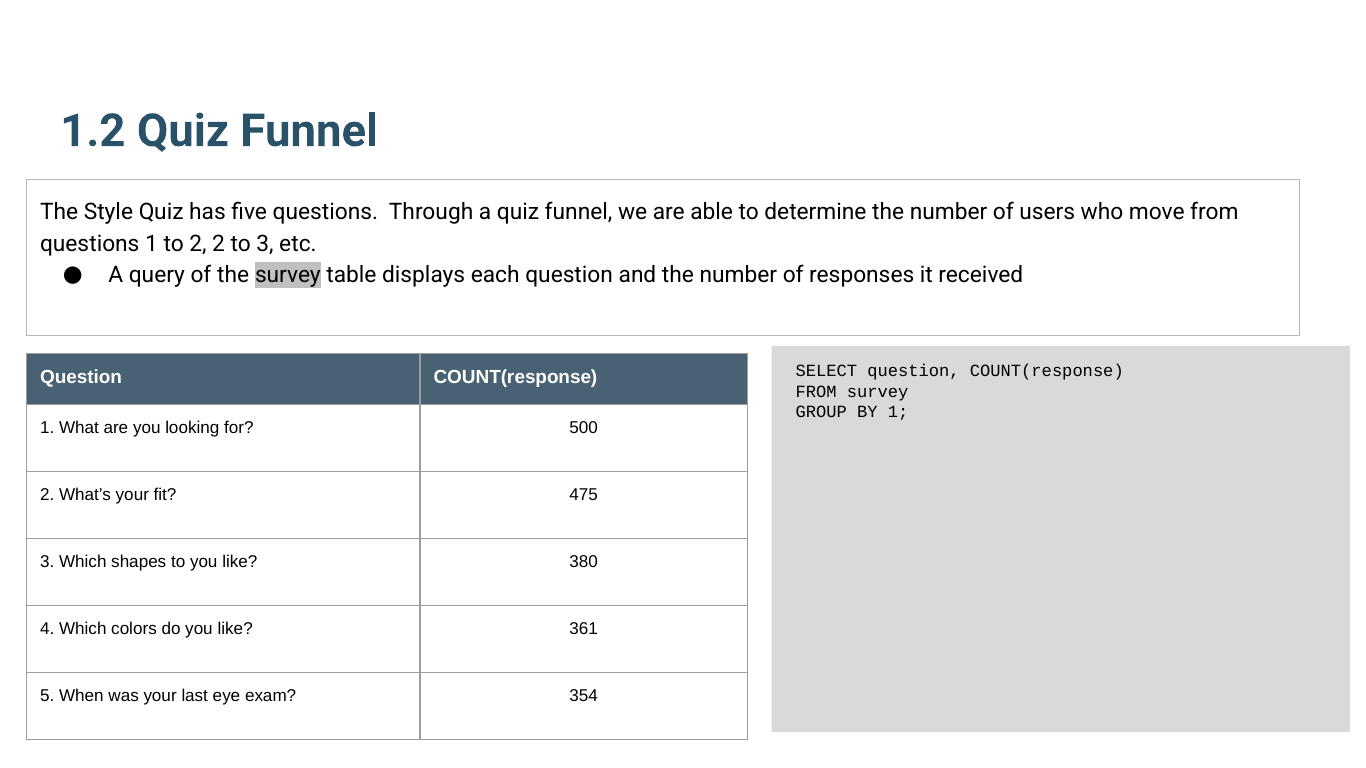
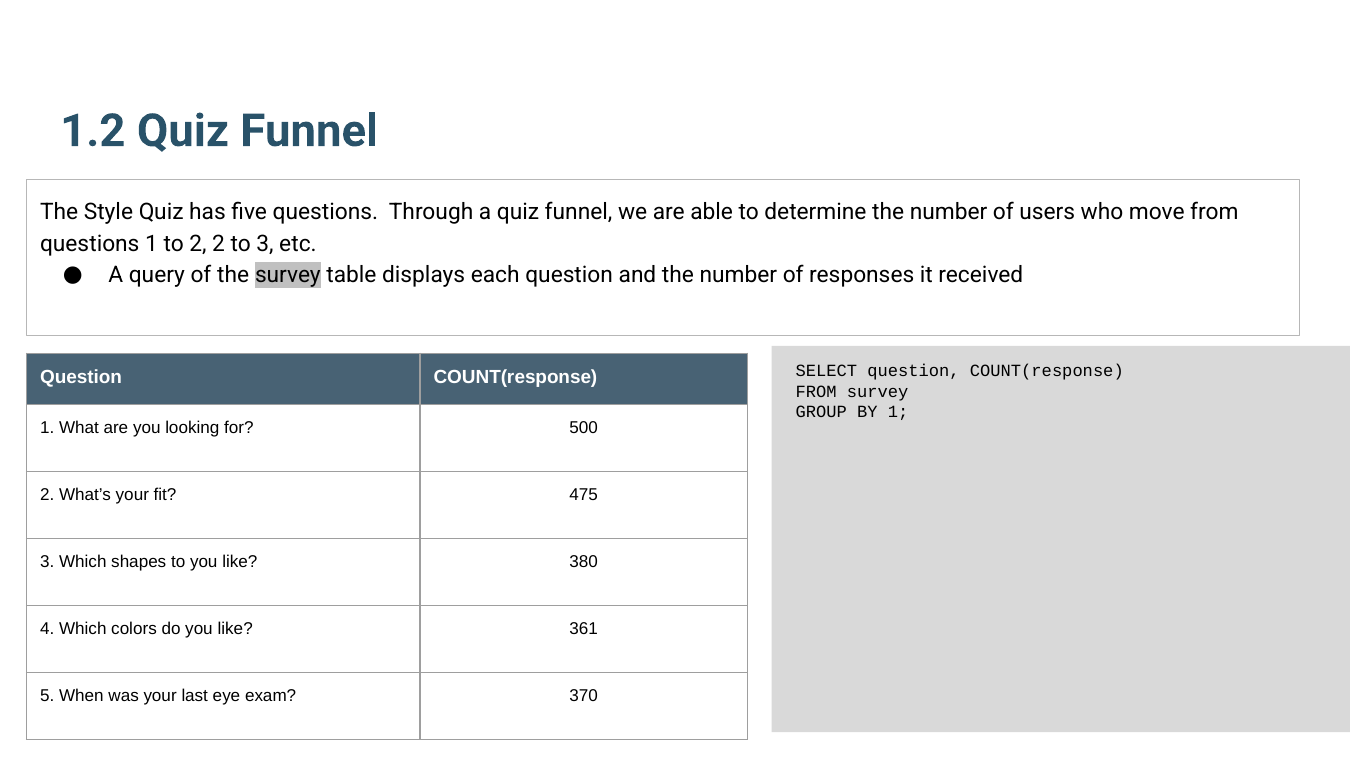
354: 354 -> 370 (584, 696)
